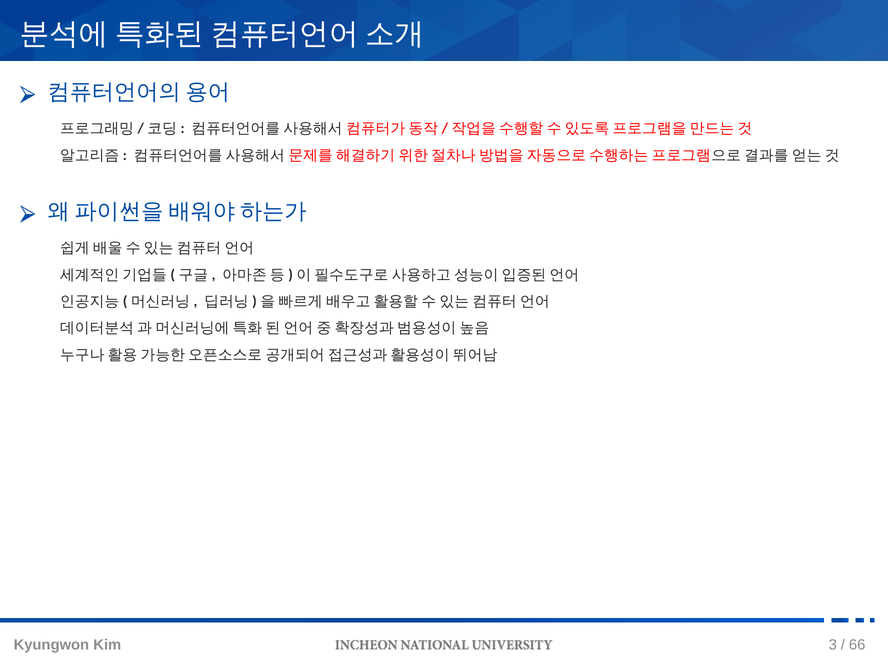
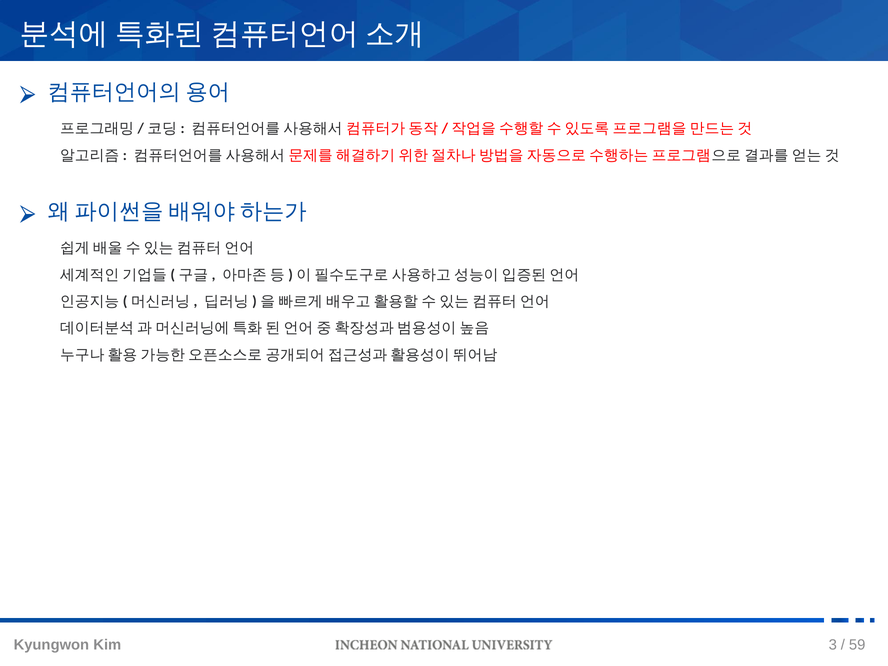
66: 66 -> 59 (857, 645)
